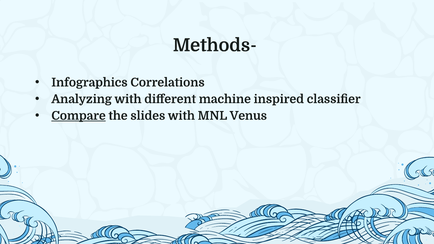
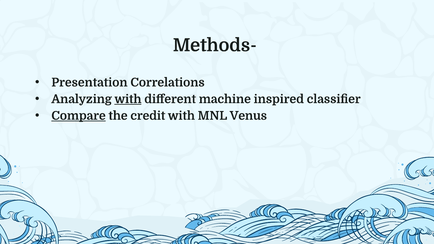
Infographics: Infographics -> Presentation (89, 83)
with underline: none -> present (128, 99)
slides: slides -> credit (148, 116)
